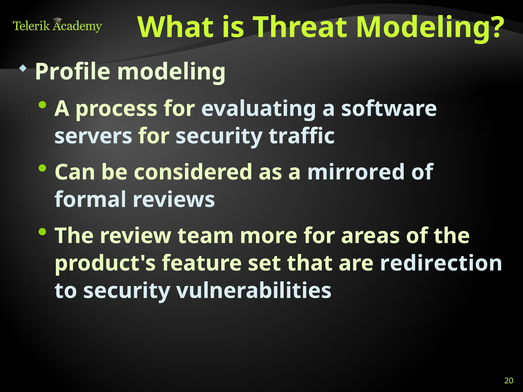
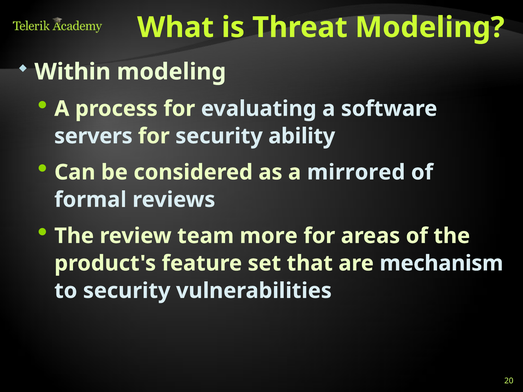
Profile: Profile -> Within (73, 72)
traffic: traffic -> ability (302, 136)
redirection: redirection -> mechanism (441, 263)
